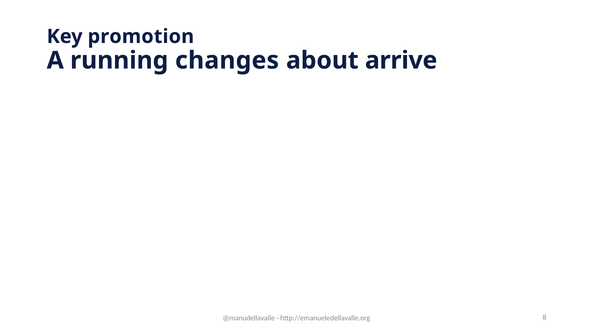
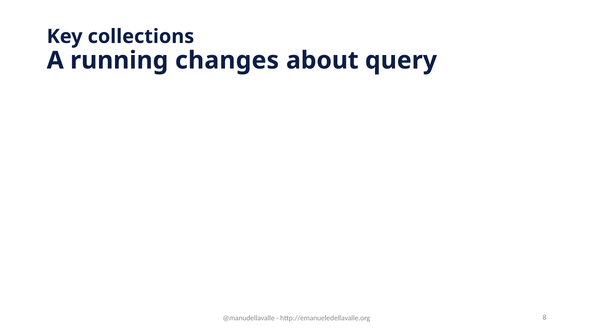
promotion: promotion -> collections (141, 37)
arrive: arrive -> query (401, 61)
